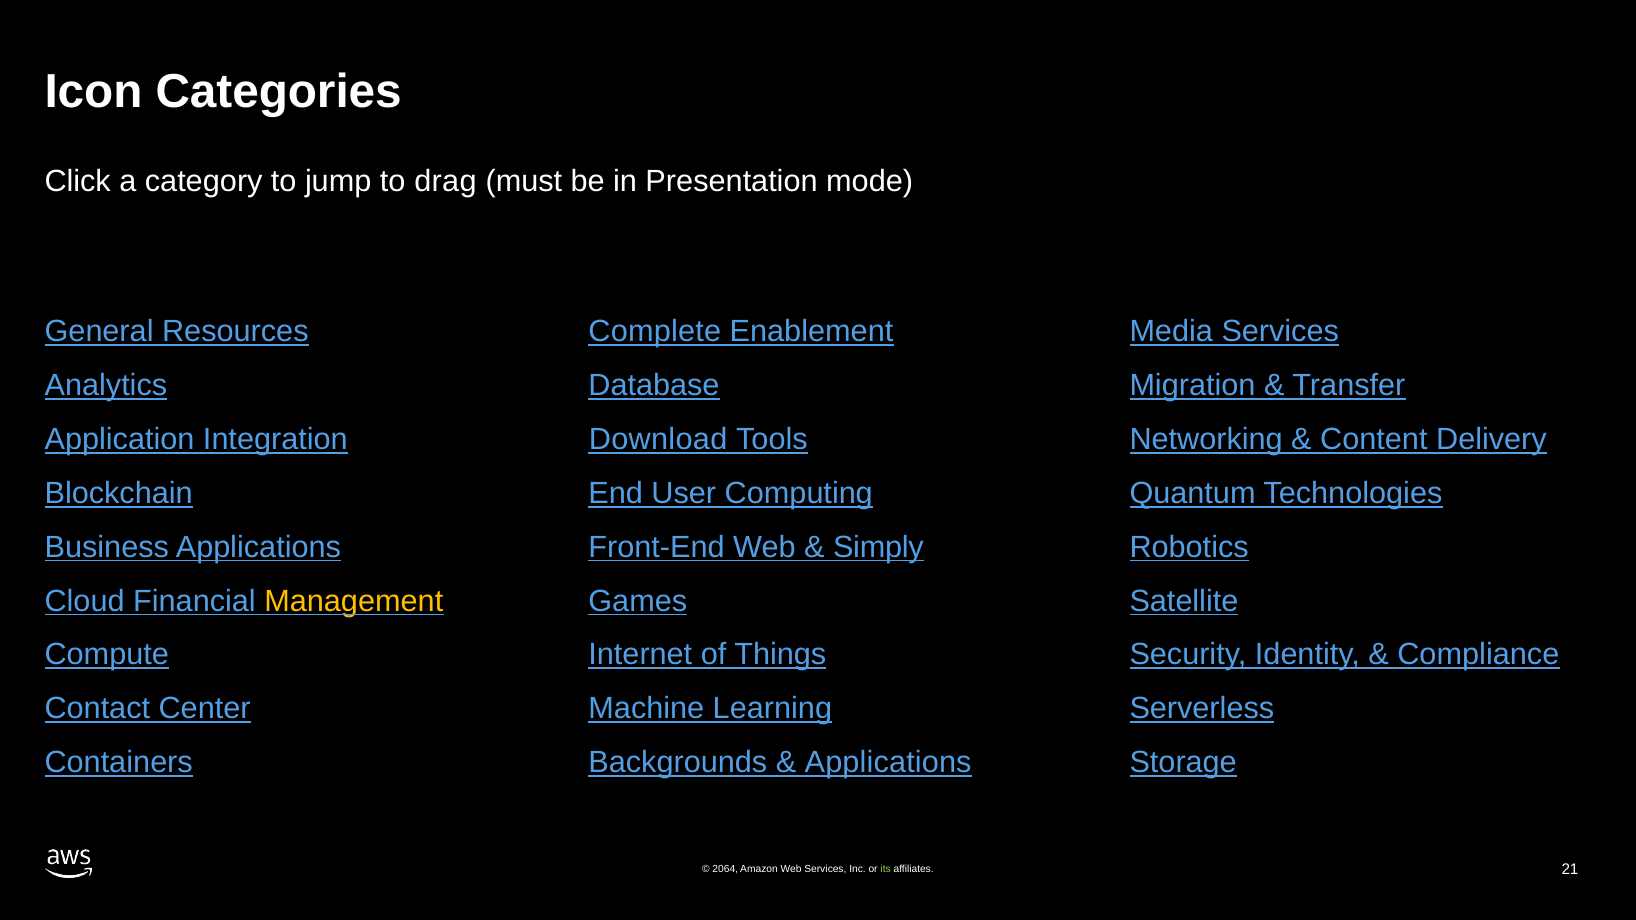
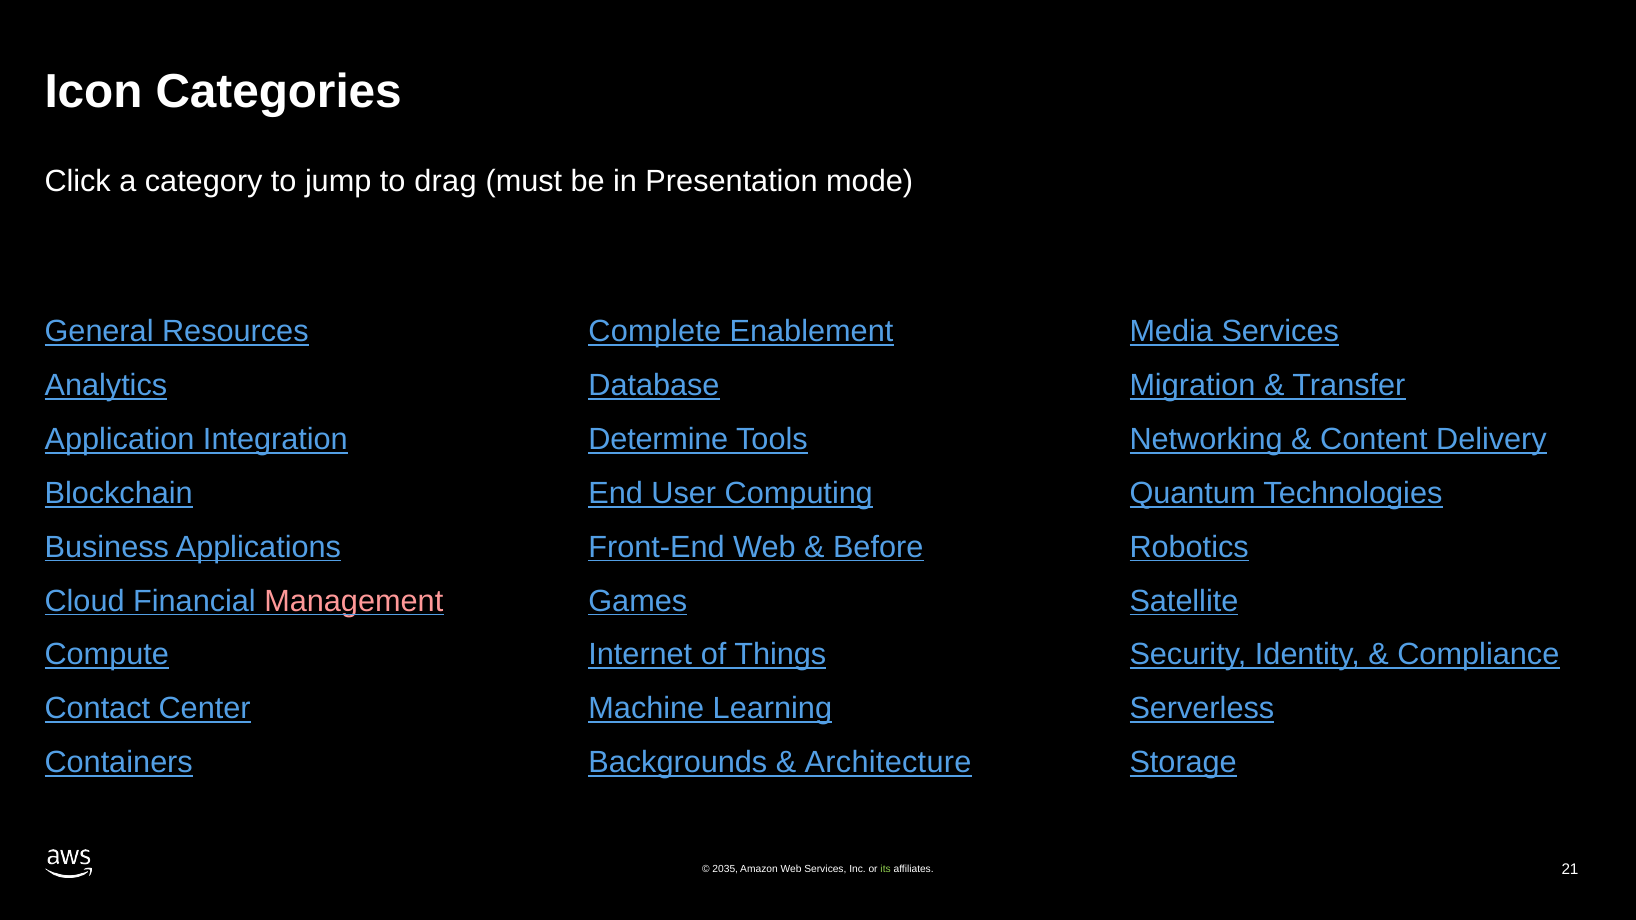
Download: Download -> Determine (658, 439)
Simply: Simply -> Before (878, 547)
Management colour: yellow -> pink (354, 601)
Applications: Applications -> Architecture (888, 763)
2064: 2064 -> 2035 (725, 869)
